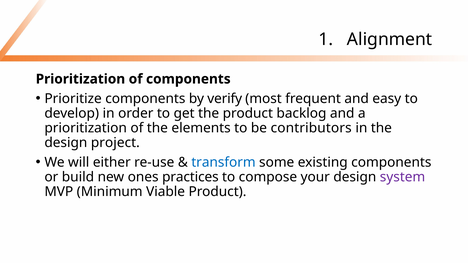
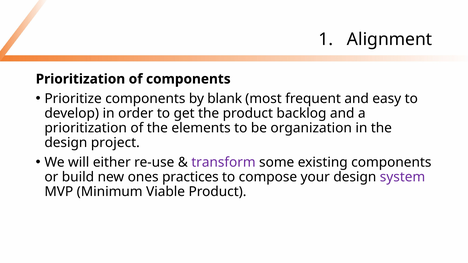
verify: verify -> blank (225, 99)
contributors: contributors -> organization (311, 128)
transform colour: blue -> purple (223, 162)
